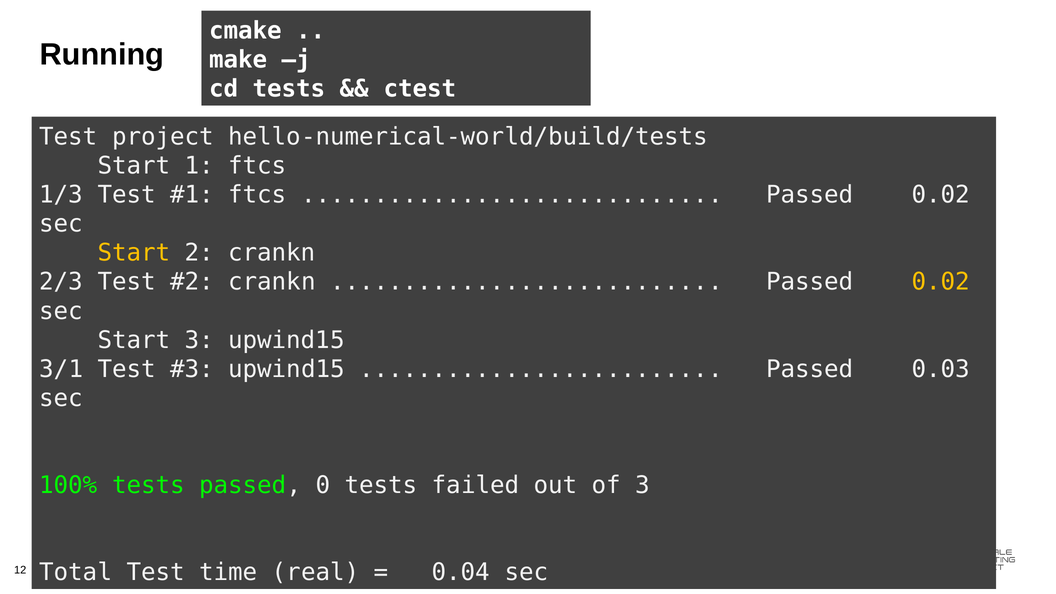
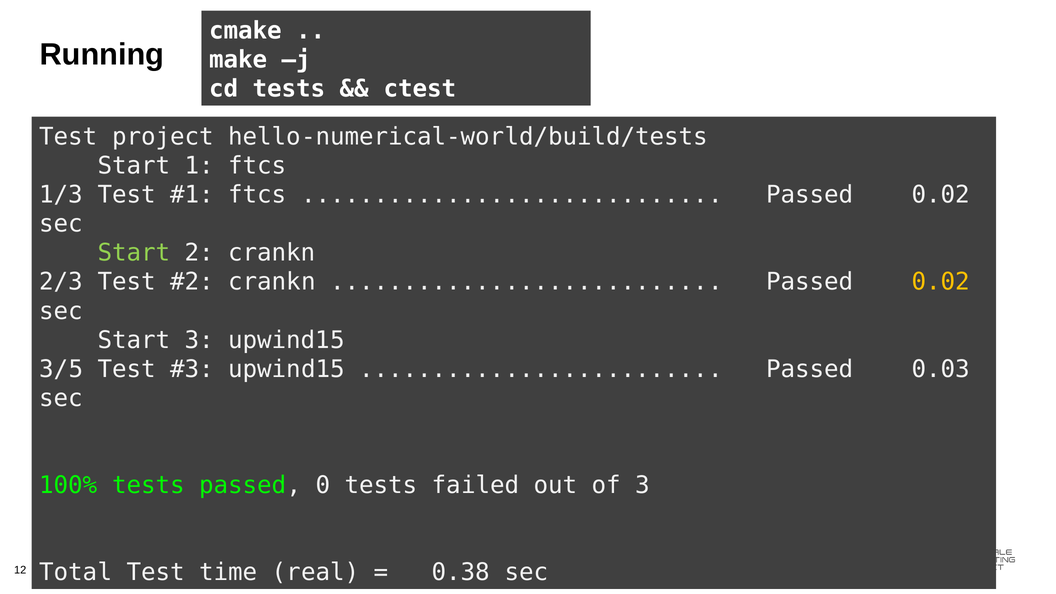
Start colour: yellow -> light green (134, 253)
3/1: 3/1 -> 3/5 (61, 369)
0.04: 0.04 -> 0.38 (461, 572)
